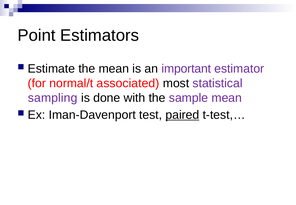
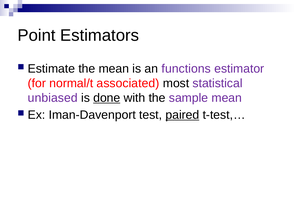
important: important -> functions (186, 69)
sampling: sampling -> unbiased (53, 98)
done underline: none -> present (107, 98)
